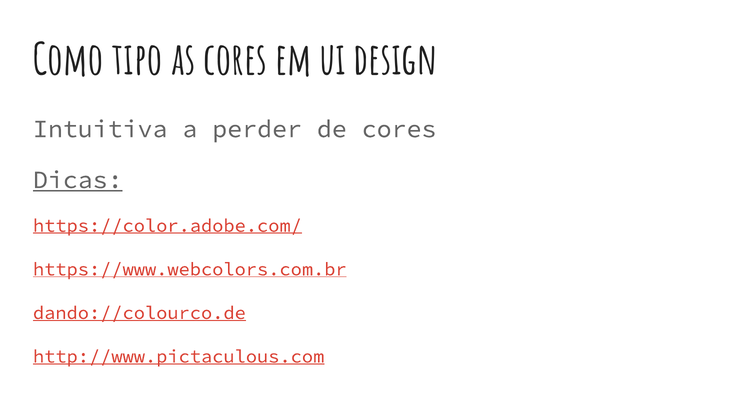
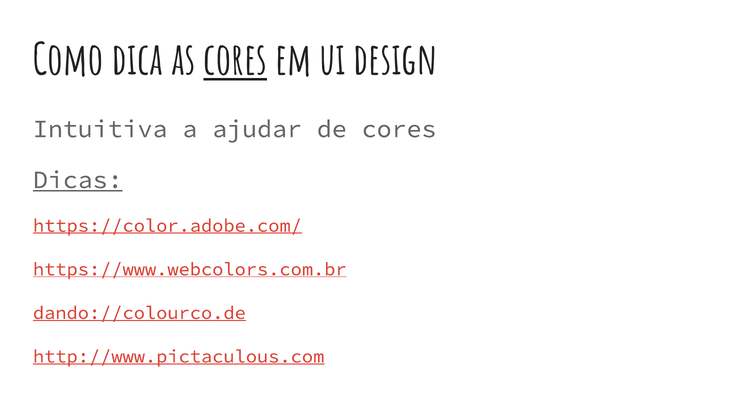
tipo: tipo -> dica (137, 61)
cores underline: none -> present (235, 61)
perder: perder -> ajudar (257, 129)
